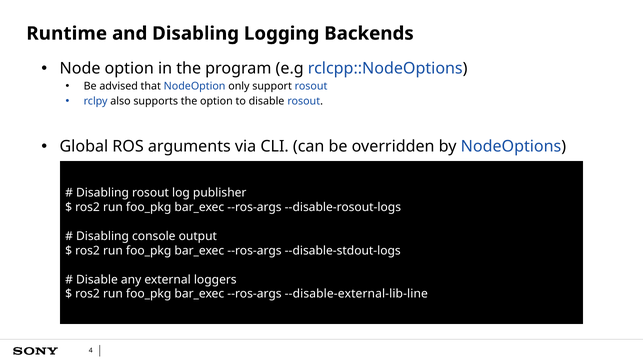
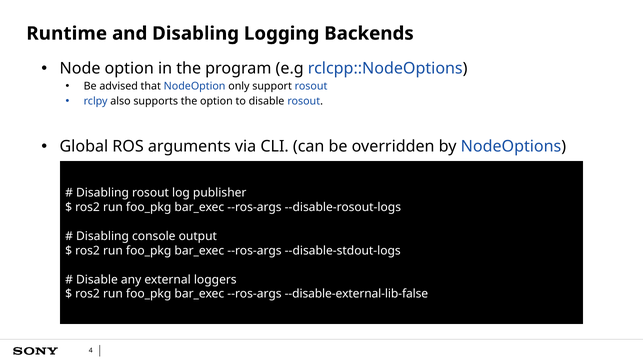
--disable-external-lib-line: --disable-external-lib-line -> --disable-external-lib-false (356, 294)
